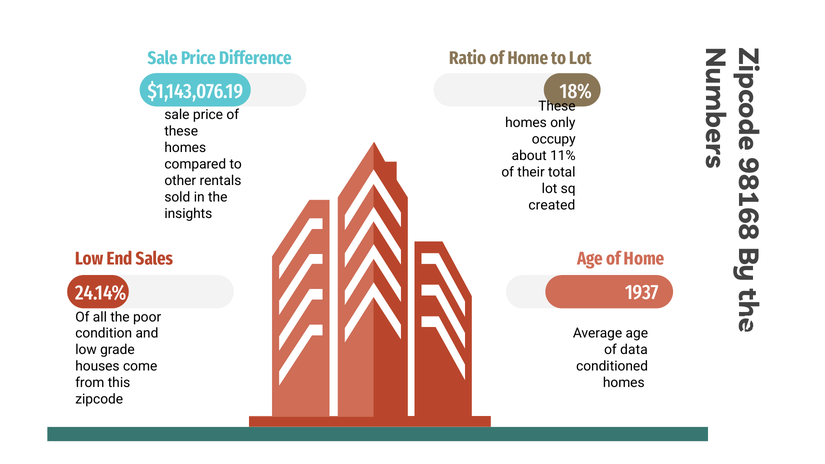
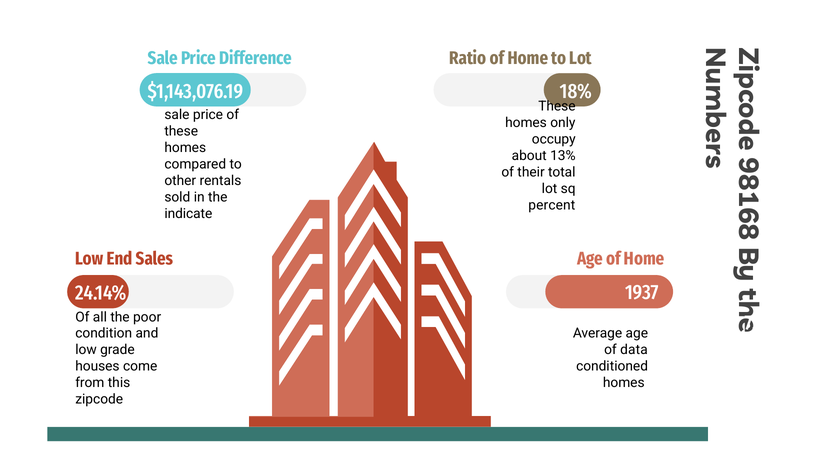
11%: 11% -> 13% (563, 156)
created: created -> percent (552, 205)
insights: insights -> indicate (188, 214)
